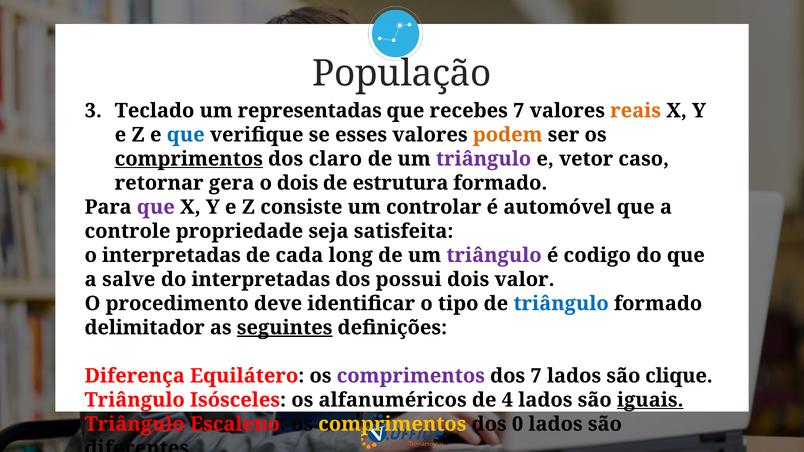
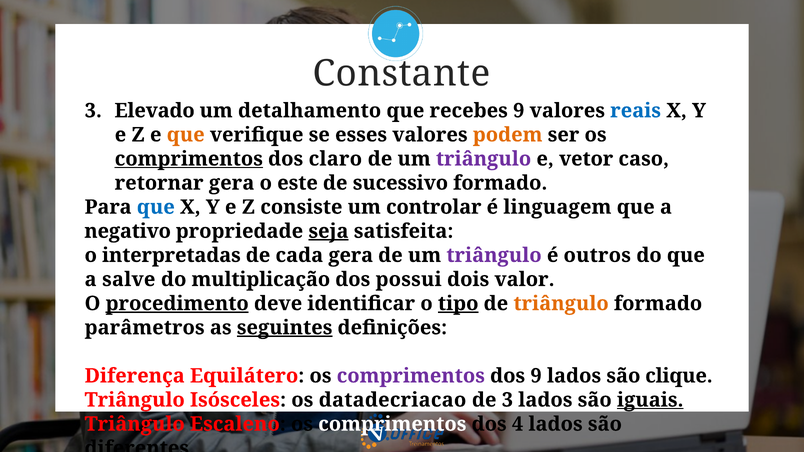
População: População -> Constante (402, 74)
Teclado: Teclado -> Elevado (155, 111)
representadas: representadas -> detalhamento (310, 111)
recebes 7: 7 -> 9 (519, 111)
reais colour: orange -> blue (636, 111)
que colour: blue -> orange (186, 135)
o dois: dois -> este (298, 183)
estrutura: estrutura -> sucessivo (400, 183)
que colour: purple -> blue (156, 207)
automóvel: automóvel -> linguagem (557, 207)
controle: controle -> negativo (128, 231)
seja underline: none -> present (328, 231)
cada long: long -> gera (351, 255)
codigo: codigo -> outros (597, 255)
do interpretadas: interpretadas -> multiplicação (261, 280)
procedimento underline: none -> present (177, 304)
tipo underline: none -> present (458, 304)
triângulo colour: blue -> orange (561, 304)
delimitador: delimitador -> parâmetros (145, 328)
dos 7: 7 -> 9 (536, 376)
alfanuméricos: alfanuméricos -> datadecriacao (393, 400)
de 4: 4 -> 3 (507, 400)
comprimentos colour: yellow -> white (392, 424)
0: 0 -> 4 (518, 424)
